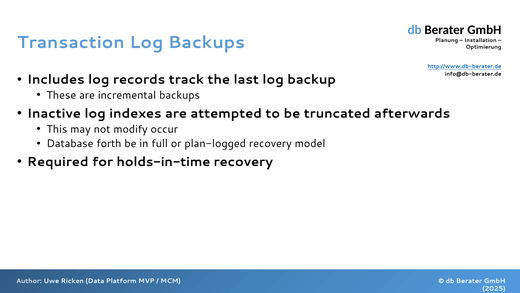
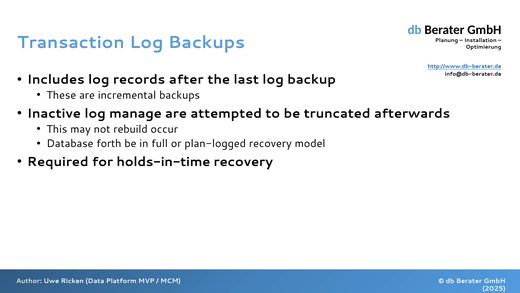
track: track -> after (186, 79)
indexes: indexes -> manage (135, 113)
modify: modify -> rebuild (131, 129)
